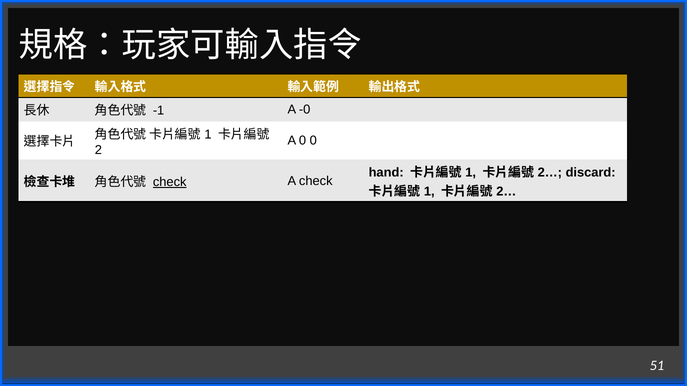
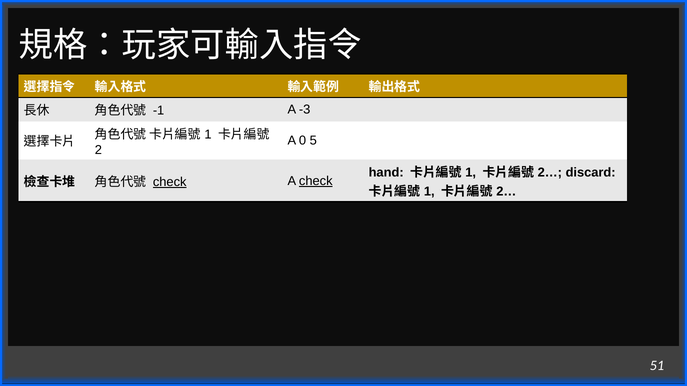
-0: -0 -> -3 (305, 110)
0 0: 0 -> 5 (313, 141)
check underline: none -> present (316, 181)
